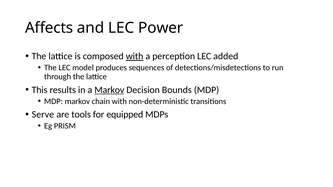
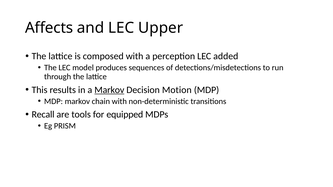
Power: Power -> Upper (161, 28)
with underline: present -> none (135, 56)
Bounds: Bounds -> Motion (177, 90)
Serve: Serve -> Recall (43, 115)
